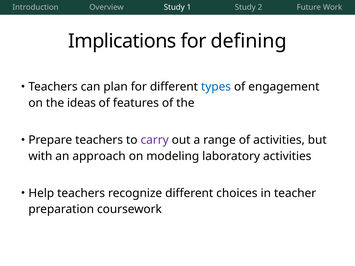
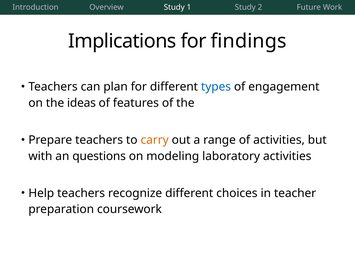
defining: defining -> findings (249, 41)
carry colour: purple -> orange (155, 140)
approach: approach -> questions (99, 156)
